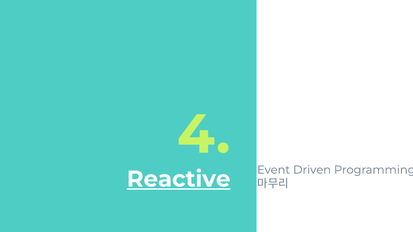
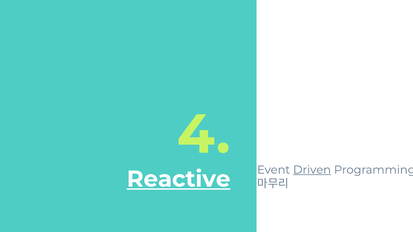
Driven underline: none -> present (312, 170)
